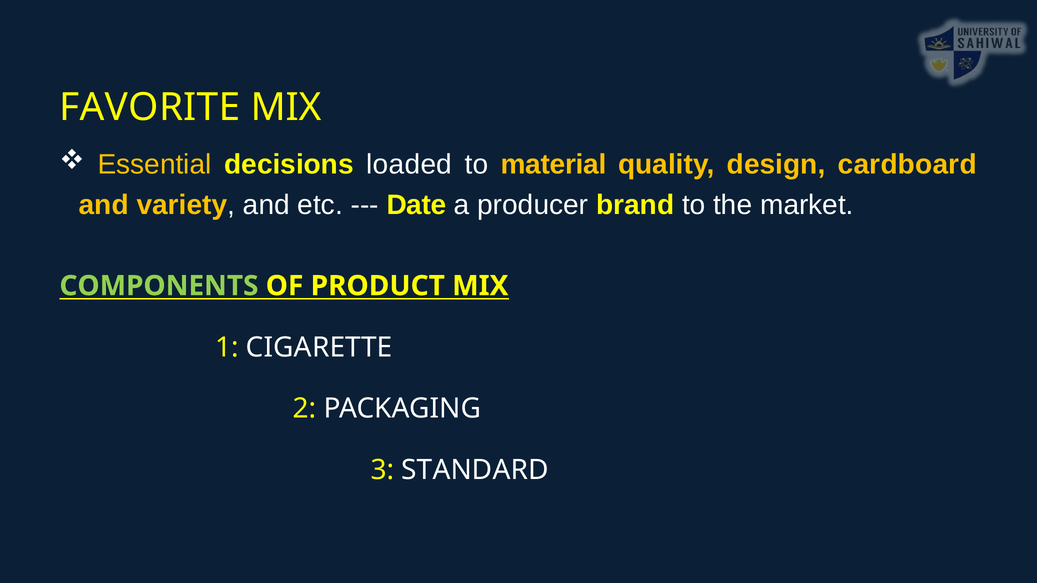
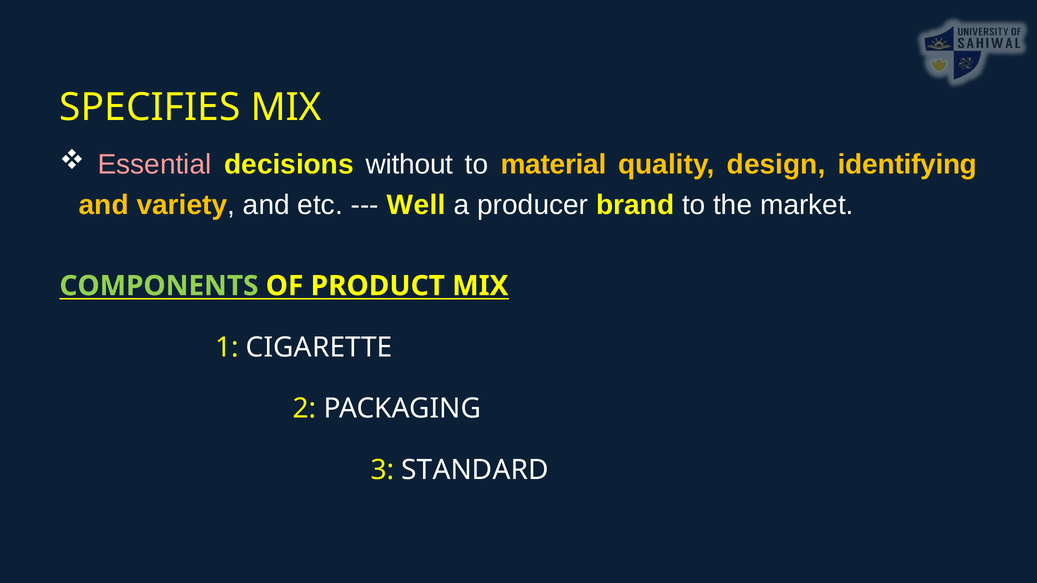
FAVORITE: FAVORITE -> SPECIFIES (150, 108)
Essential colour: yellow -> pink (155, 165)
loaded: loaded -> without (410, 165)
cardboard: cardboard -> identifying (907, 165)
Date: Date -> Well (416, 205)
